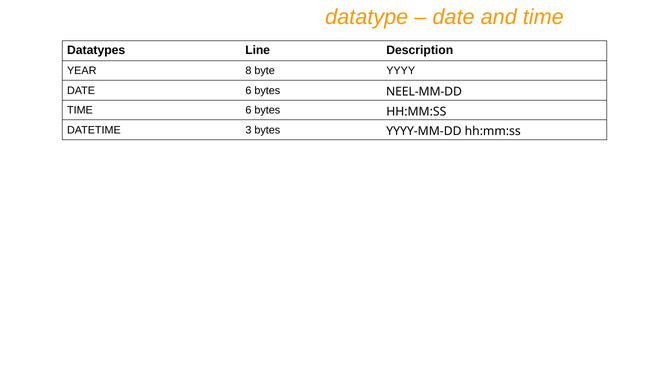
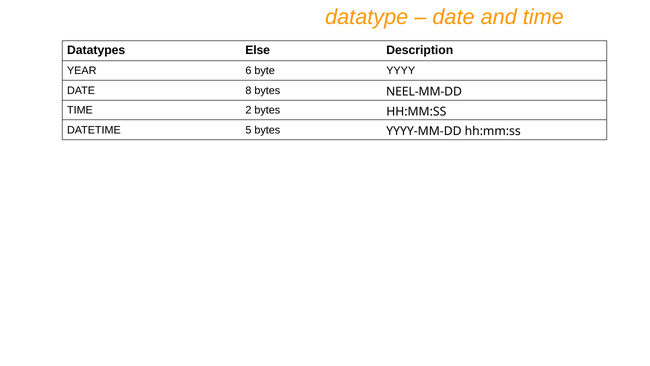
Line: Line -> Else (258, 50)
8: 8 -> 6 (248, 71)
DATE 6: 6 -> 8 (248, 90)
TIME 6: 6 -> 2 (248, 110)
3: 3 -> 5 (248, 130)
